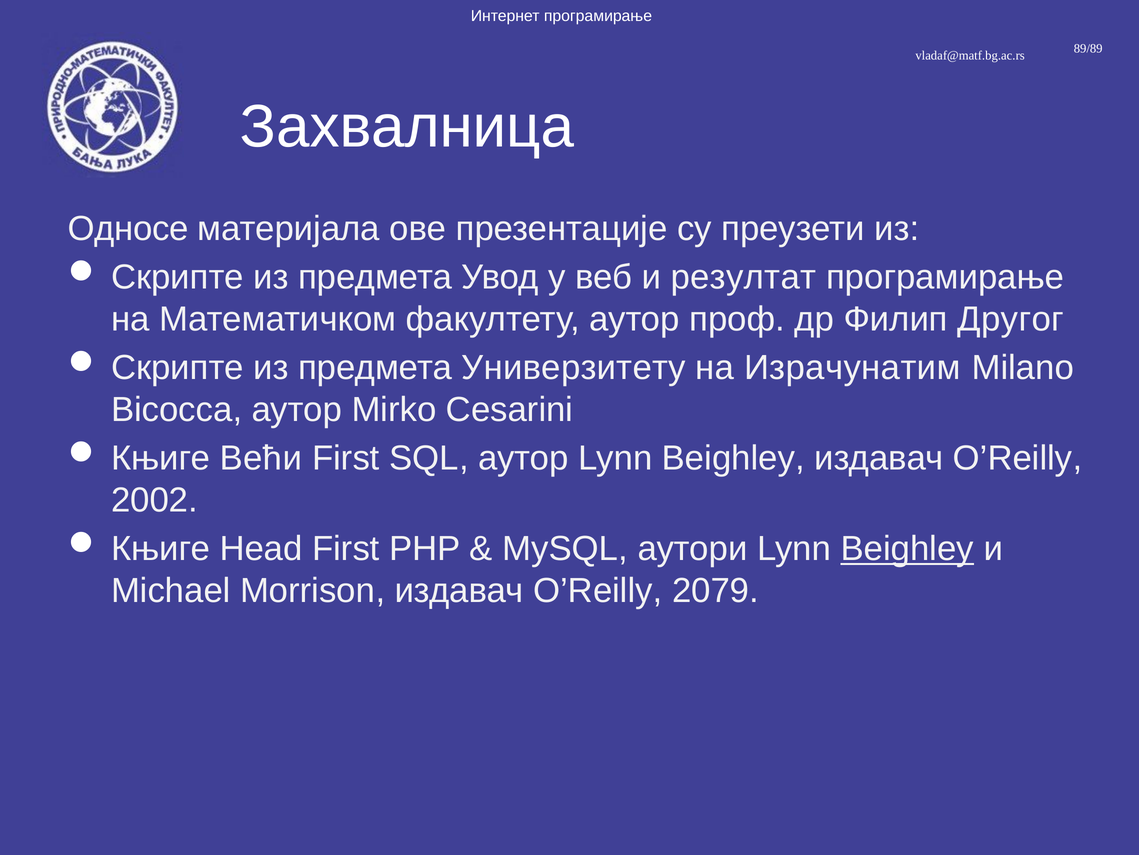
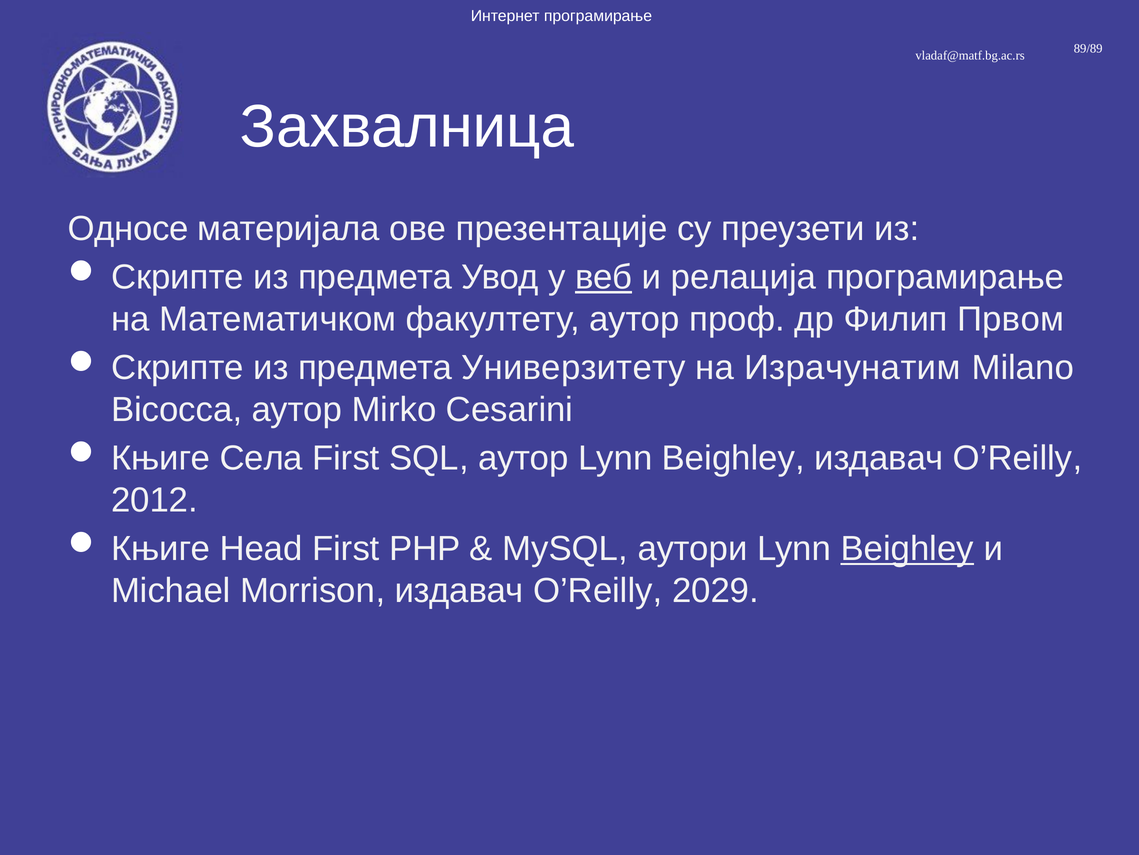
веб underline: none -> present (604, 277)
резултат: резултат -> релација (743, 277)
Другог: Другог -> Првом (1011, 319)
Већи: Већи -> Села (261, 458)
2002: 2002 -> 2012 (155, 500)
2079: 2079 -> 2029 (715, 590)
